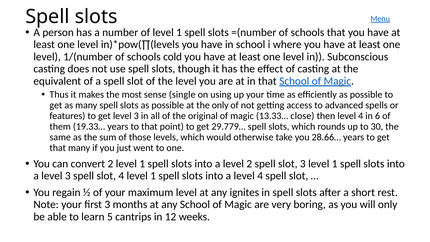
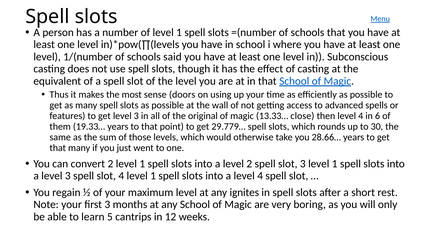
cold: cold -> said (172, 57)
single: single -> doors (182, 95)
the only: only -> wall (220, 105)
